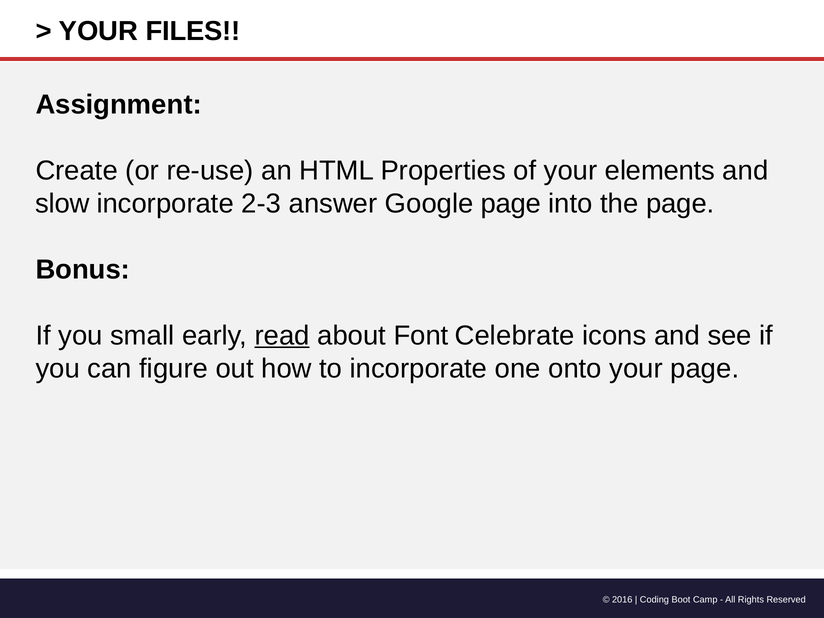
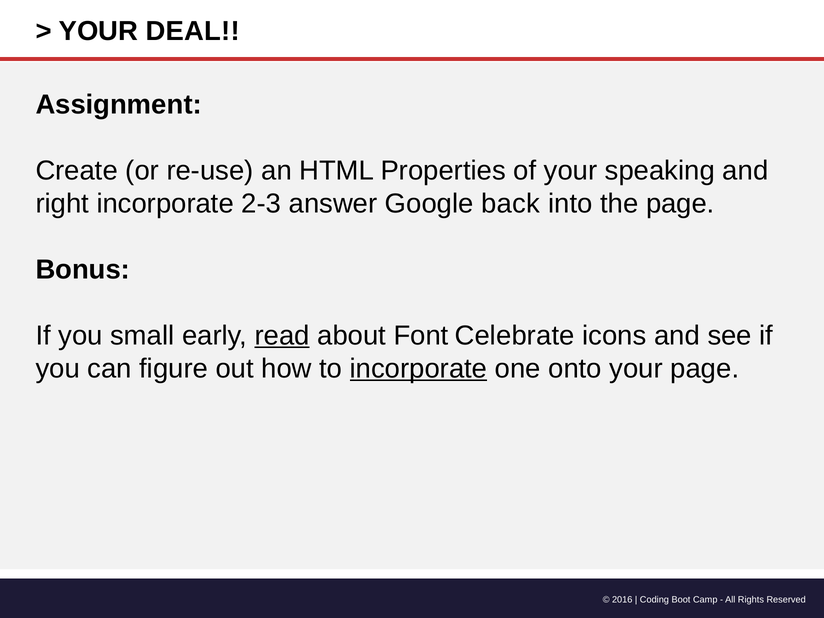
FILES: FILES -> DEAL (193, 31)
elements: elements -> speaking (660, 171)
slow: slow -> right (62, 204)
Google page: page -> back (511, 204)
incorporate underline: none -> present (419, 369)
